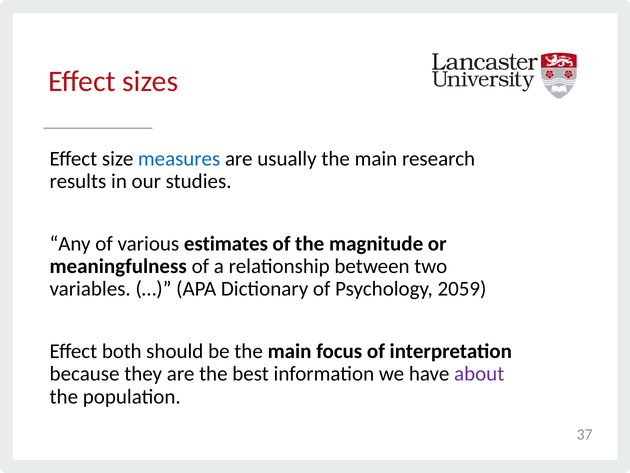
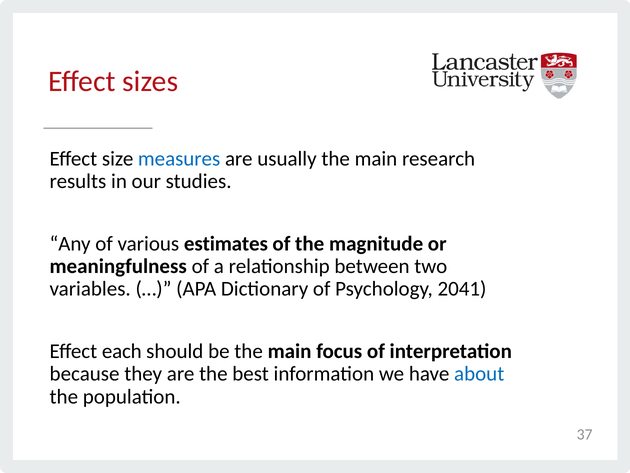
2059: 2059 -> 2041 (462, 289)
both: both -> each (122, 351)
about colour: purple -> blue (479, 374)
